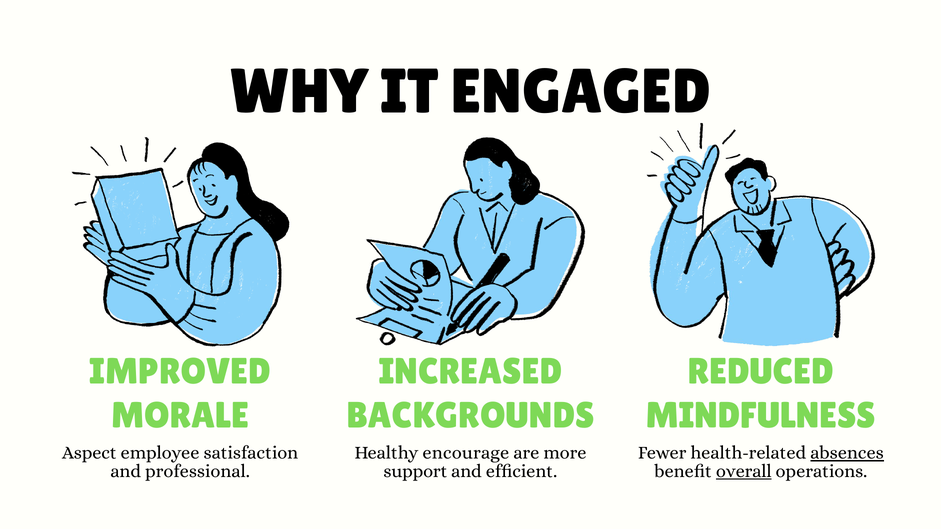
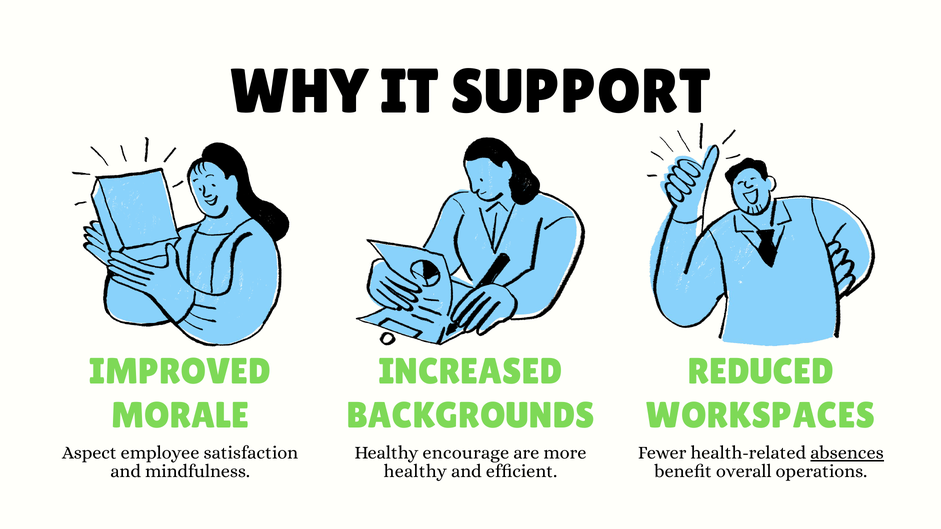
ENGAGED: ENGAGED -> SUPPORT (581, 92)
MINDFULNESS: MINDFULNESS -> WORKSPACES (761, 416)
professional: professional -> mindfulness (198, 471)
support: support -> healthy (415, 471)
overall underline: present -> none (744, 471)
